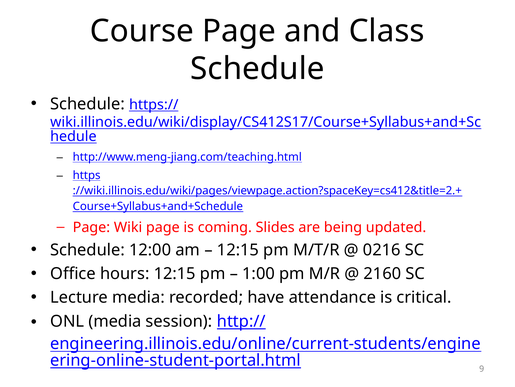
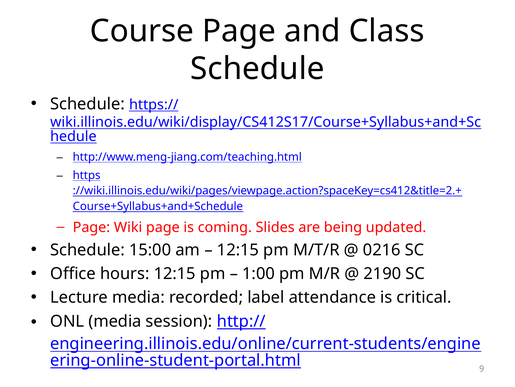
12:00: 12:00 -> 15:00 (150, 249)
2160: 2160 -> 2190 (382, 273)
have: have -> label (266, 297)
